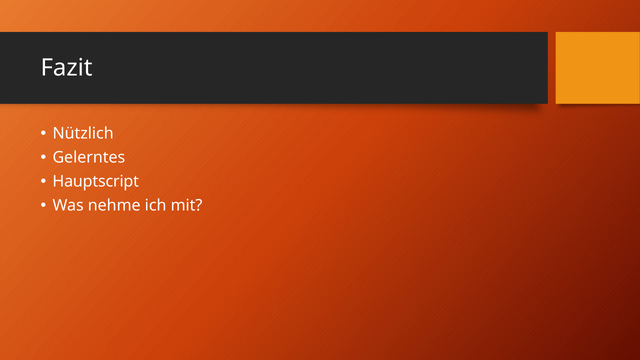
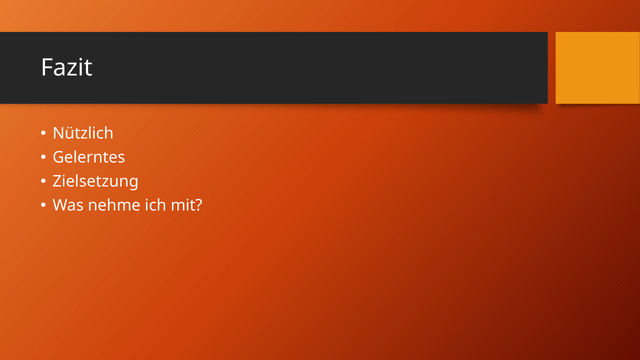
Hauptscript: Hauptscript -> Zielsetzung (96, 182)
